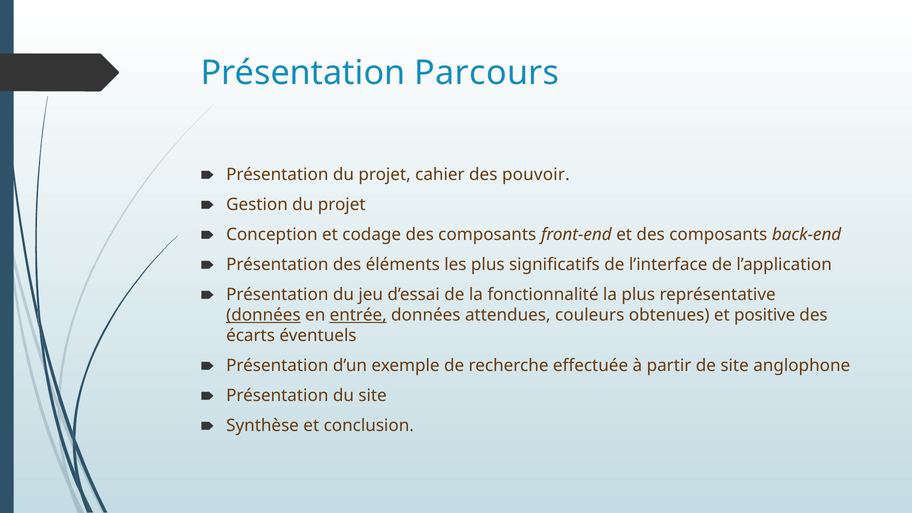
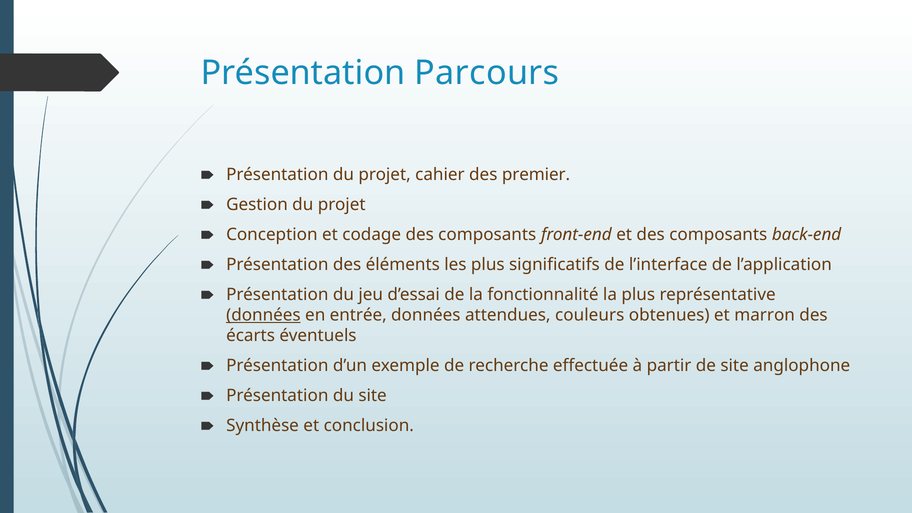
pouvoir: pouvoir -> premier (536, 174)
entrée underline: present -> none (358, 315)
positive: positive -> marron (765, 315)
